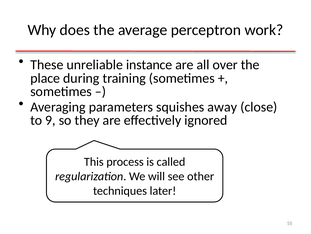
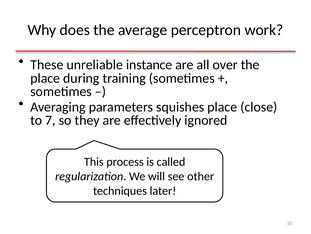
squishes away: away -> place (222, 107)
9: 9 -> 7 (50, 120)
